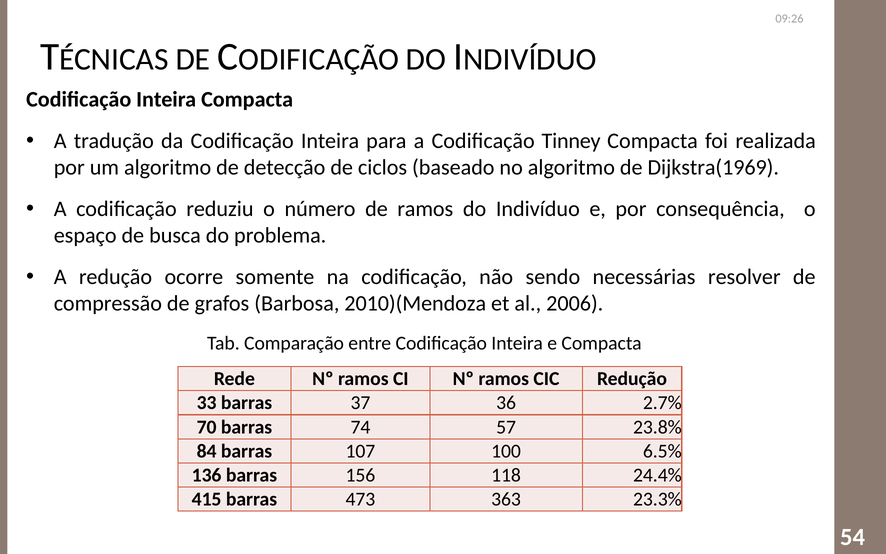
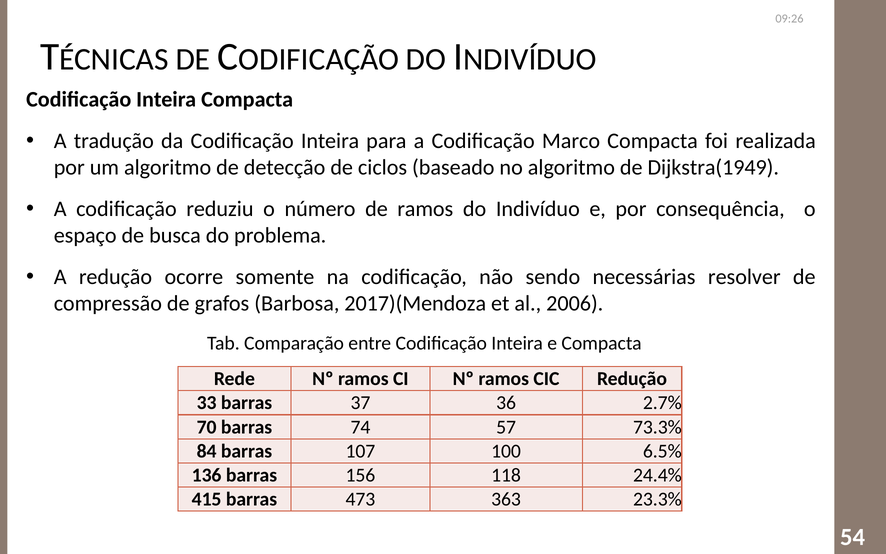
Tinney: Tinney -> Marco (571, 141)
Dijkstra(1969: Dijkstra(1969 -> Dijkstra(1949 (713, 167)
2010)(Mendoza: 2010)(Mendoza -> 2017)(Mendoza (415, 303)
23.8%: 23.8% -> 73.3% (657, 427)
